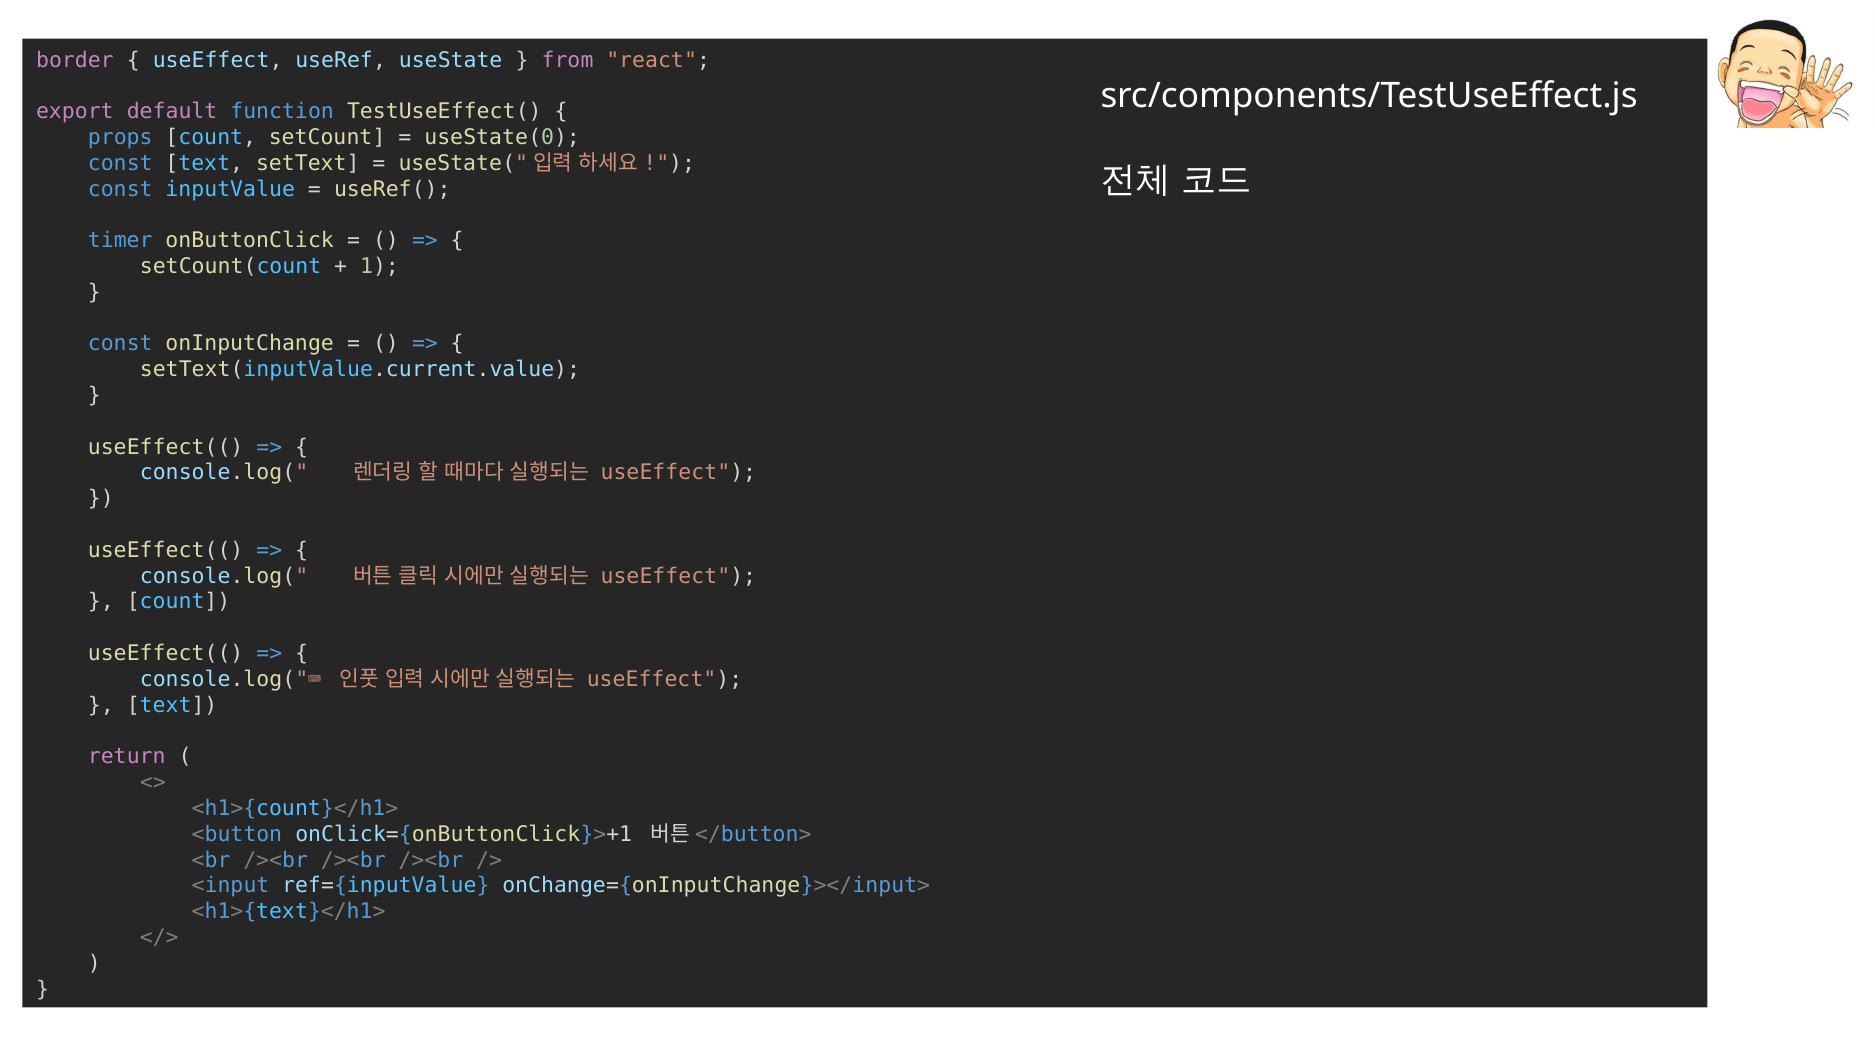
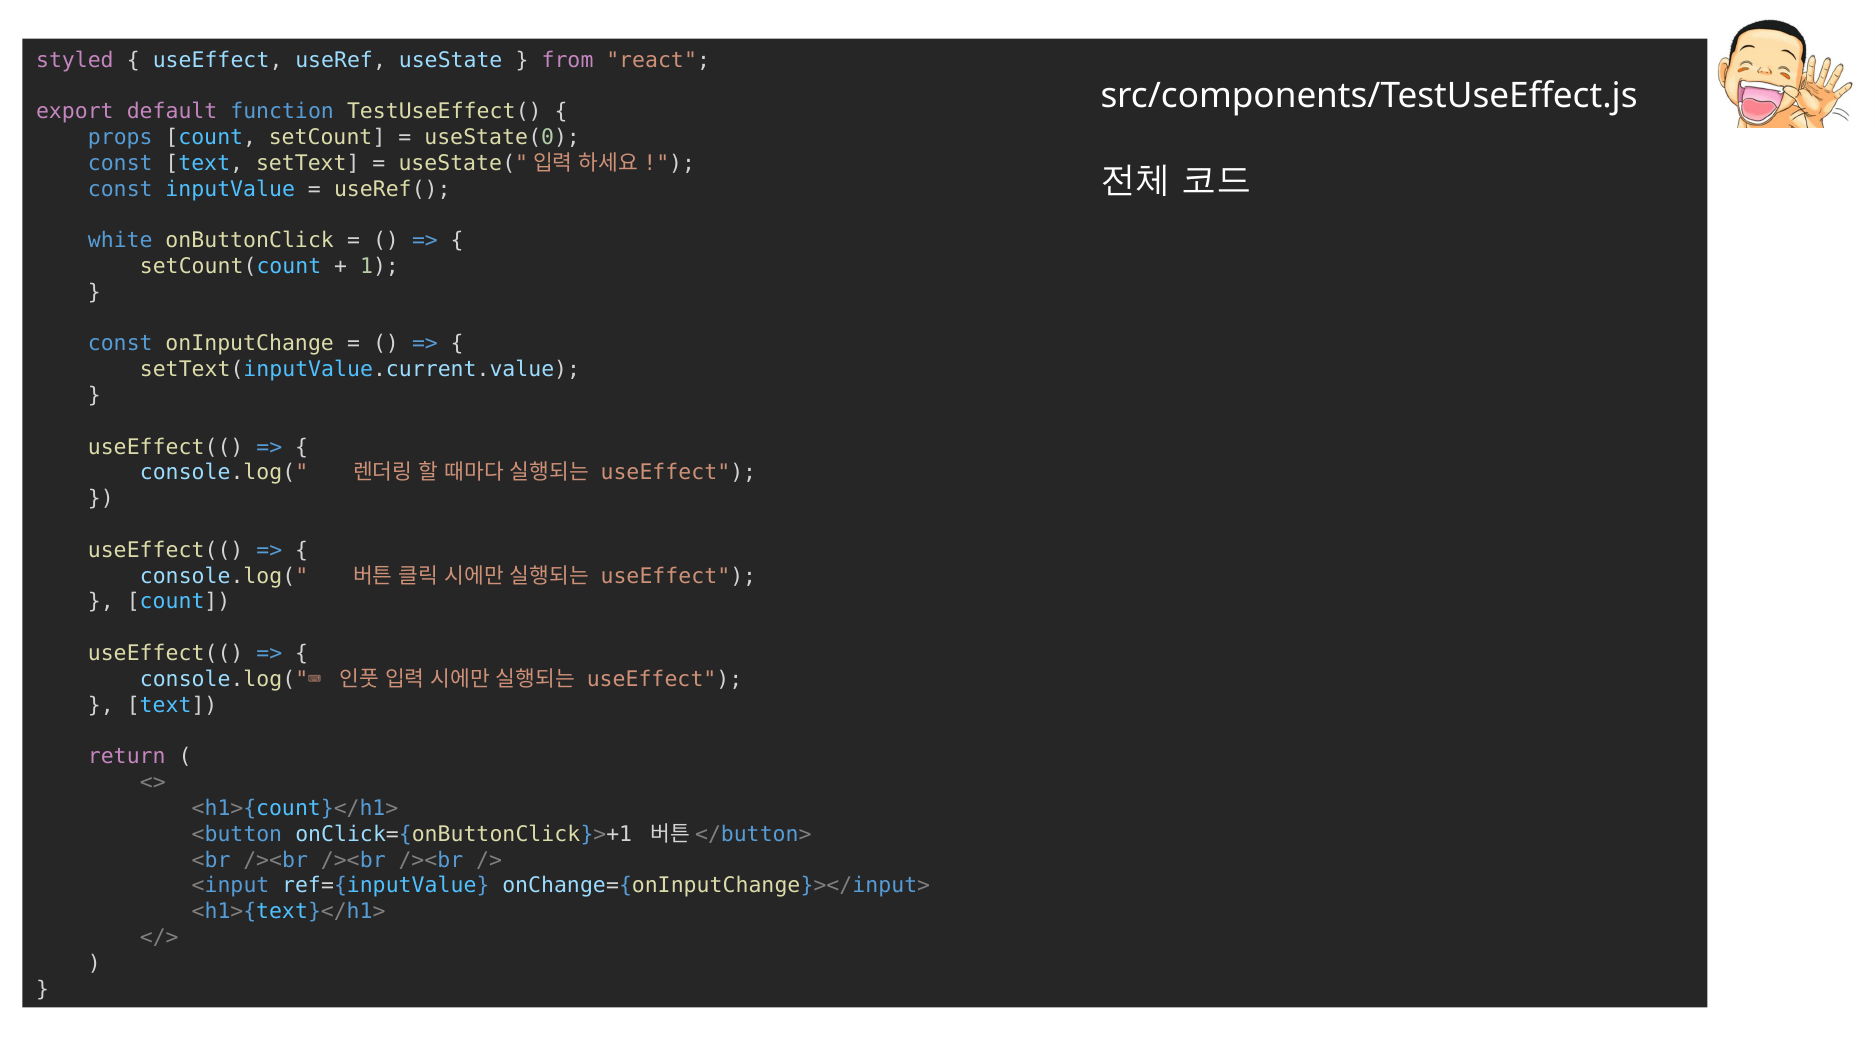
border: border -> styled (75, 60)
timer: timer -> white (120, 240)
